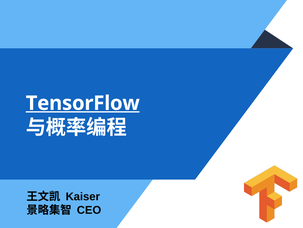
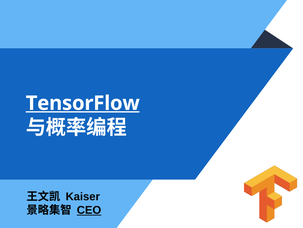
CEO underline: none -> present (89, 210)
